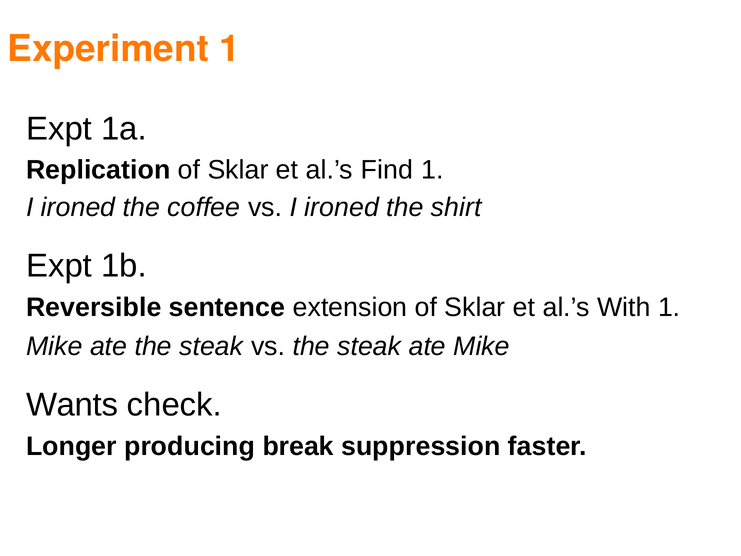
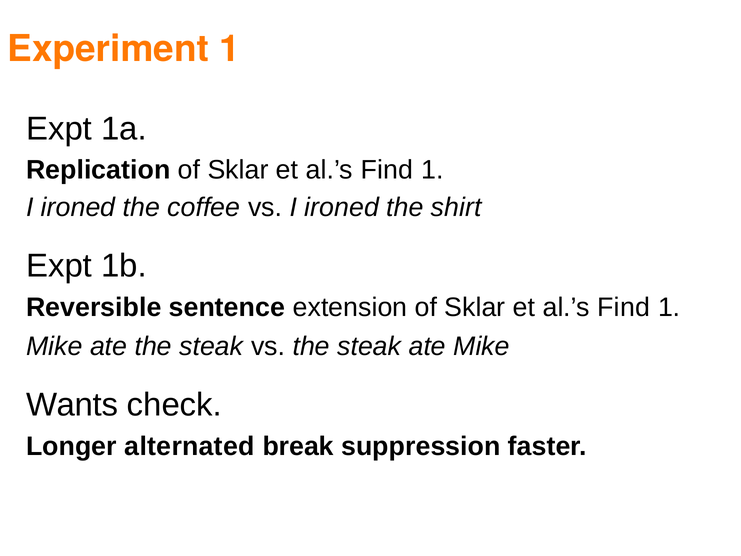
With: With -> Find (624, 308)
producing: producing -> alternated (189, 446)
